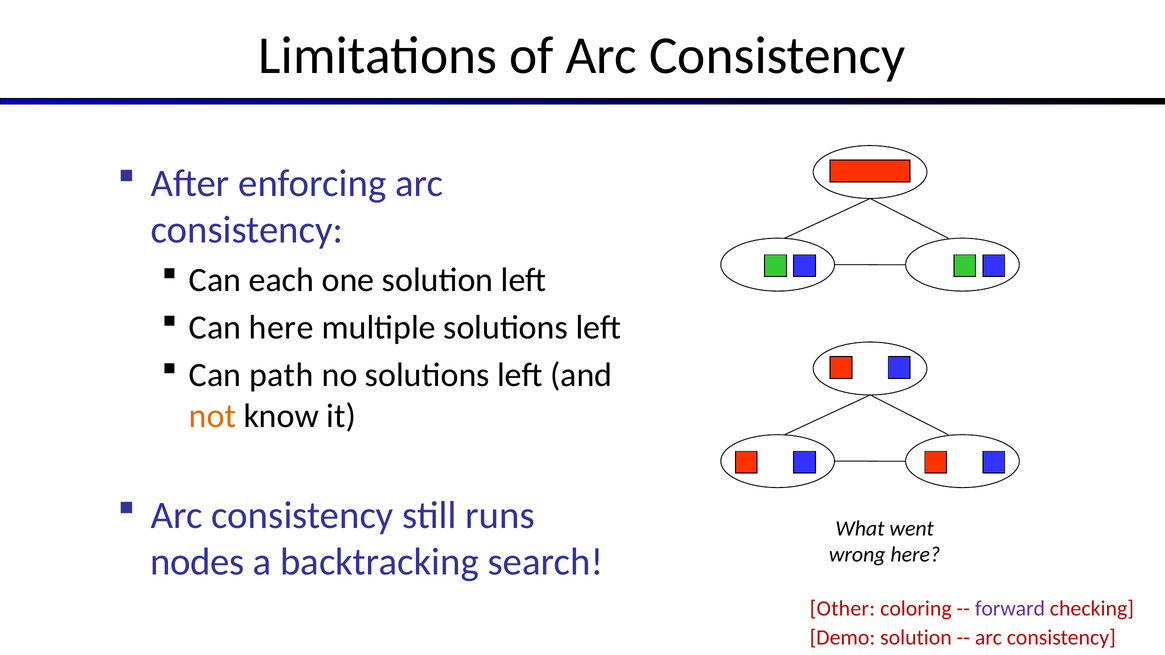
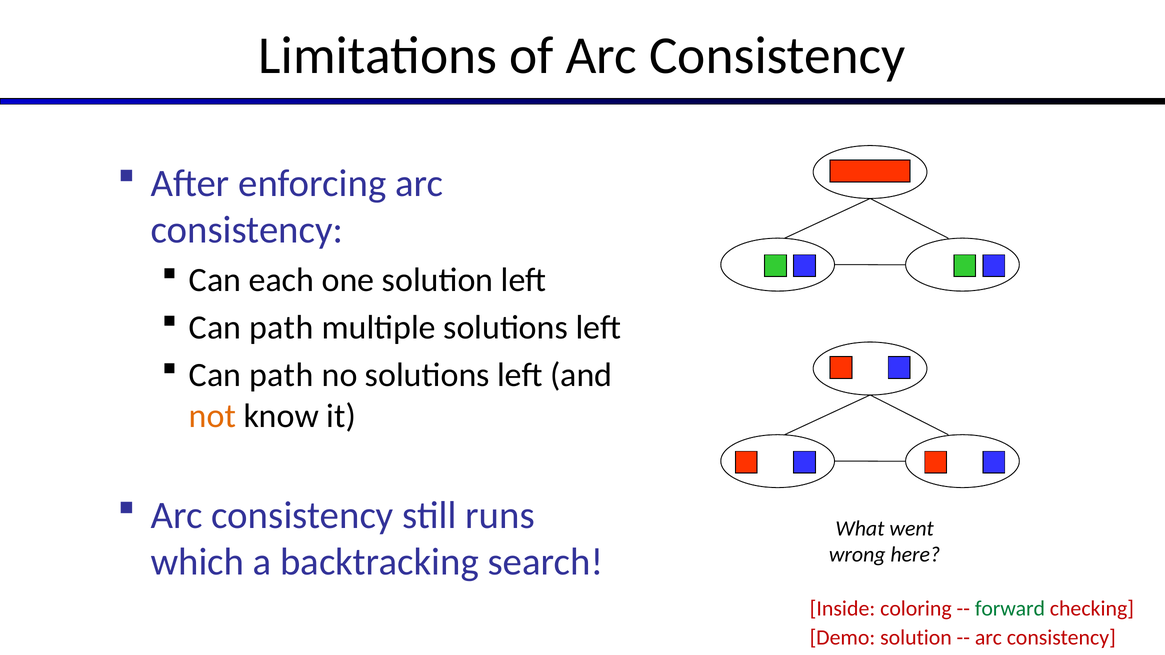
here: here -> path (281, 328)
nodes: nodes -> which (197, 562)
Other: Other -> Inside (842, 609)
forward colour: purple -> green (1010, 609)
